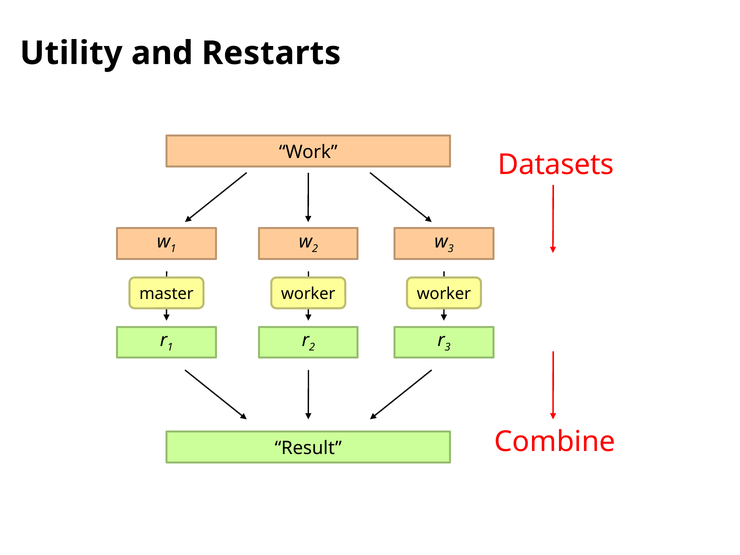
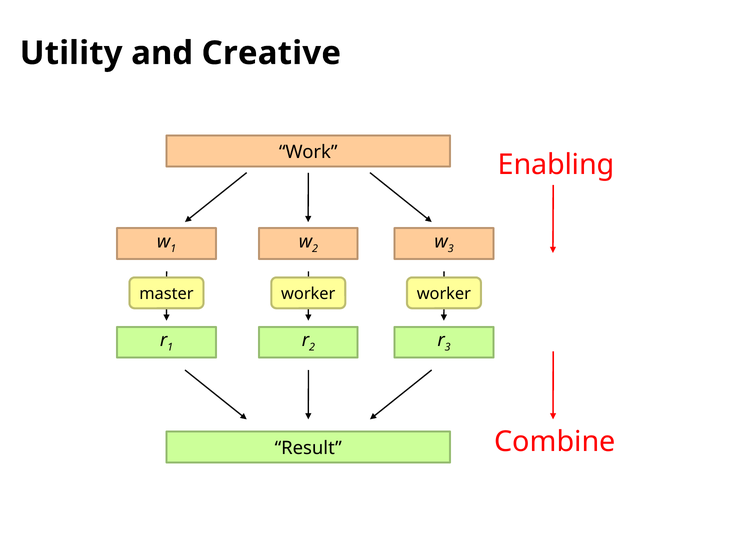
Restarts: Restarts -> Creative (271, 53)
Datasets: Datasets -> Enabling (556, 165)
